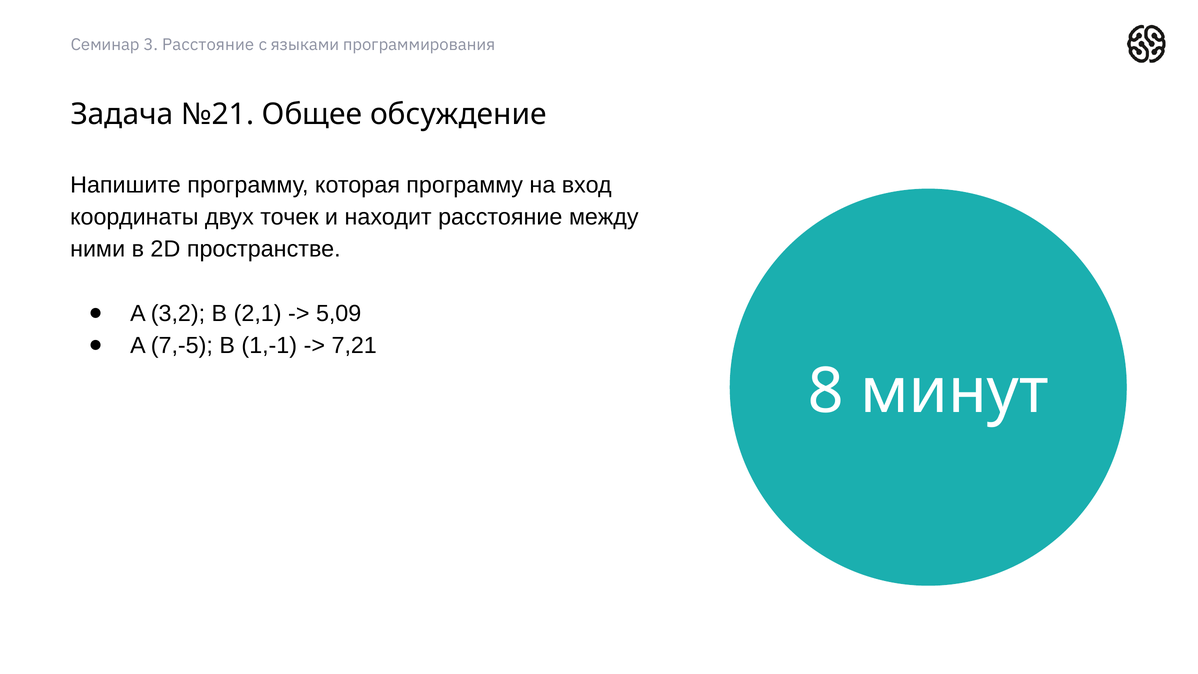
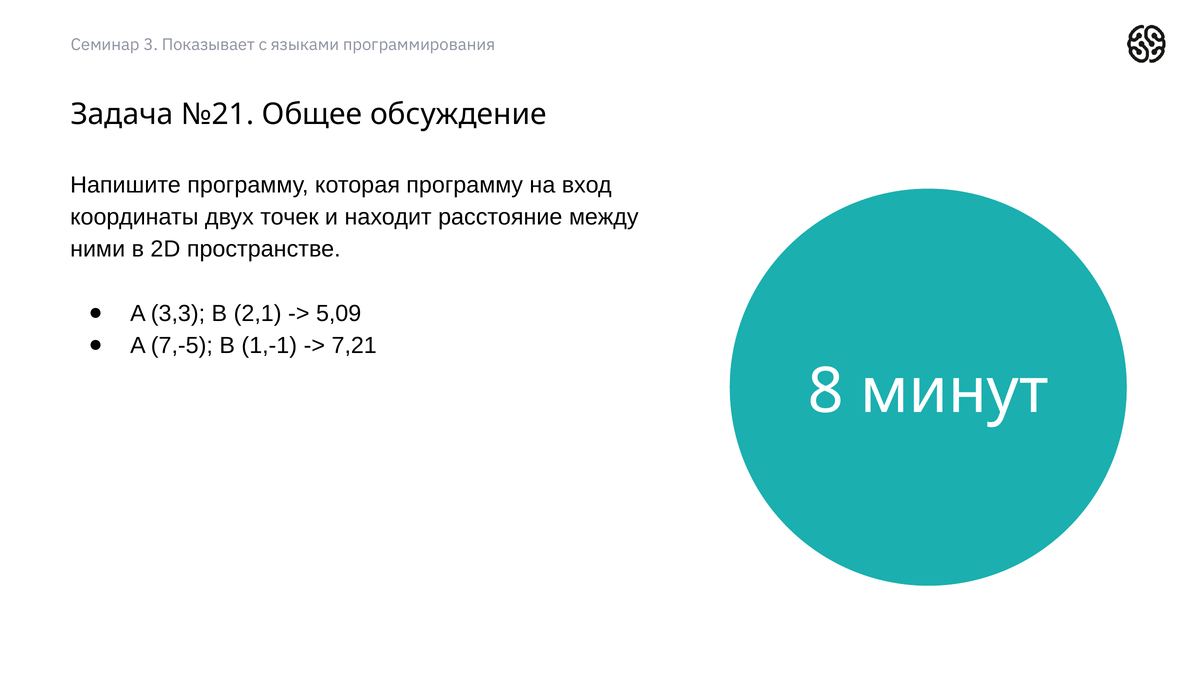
3 Расстояние: Расстояние -> Показывает (208, 45)
3,2: 3,2 -> 3,3 (178, 313)
